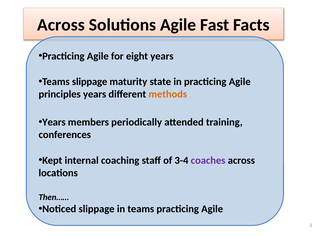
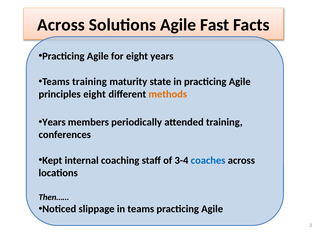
Teams slippage: slippage -> training (89, 82)
principles years: years -> eight (95, 94)
coaches colour: purple -> blue (208, 160)
